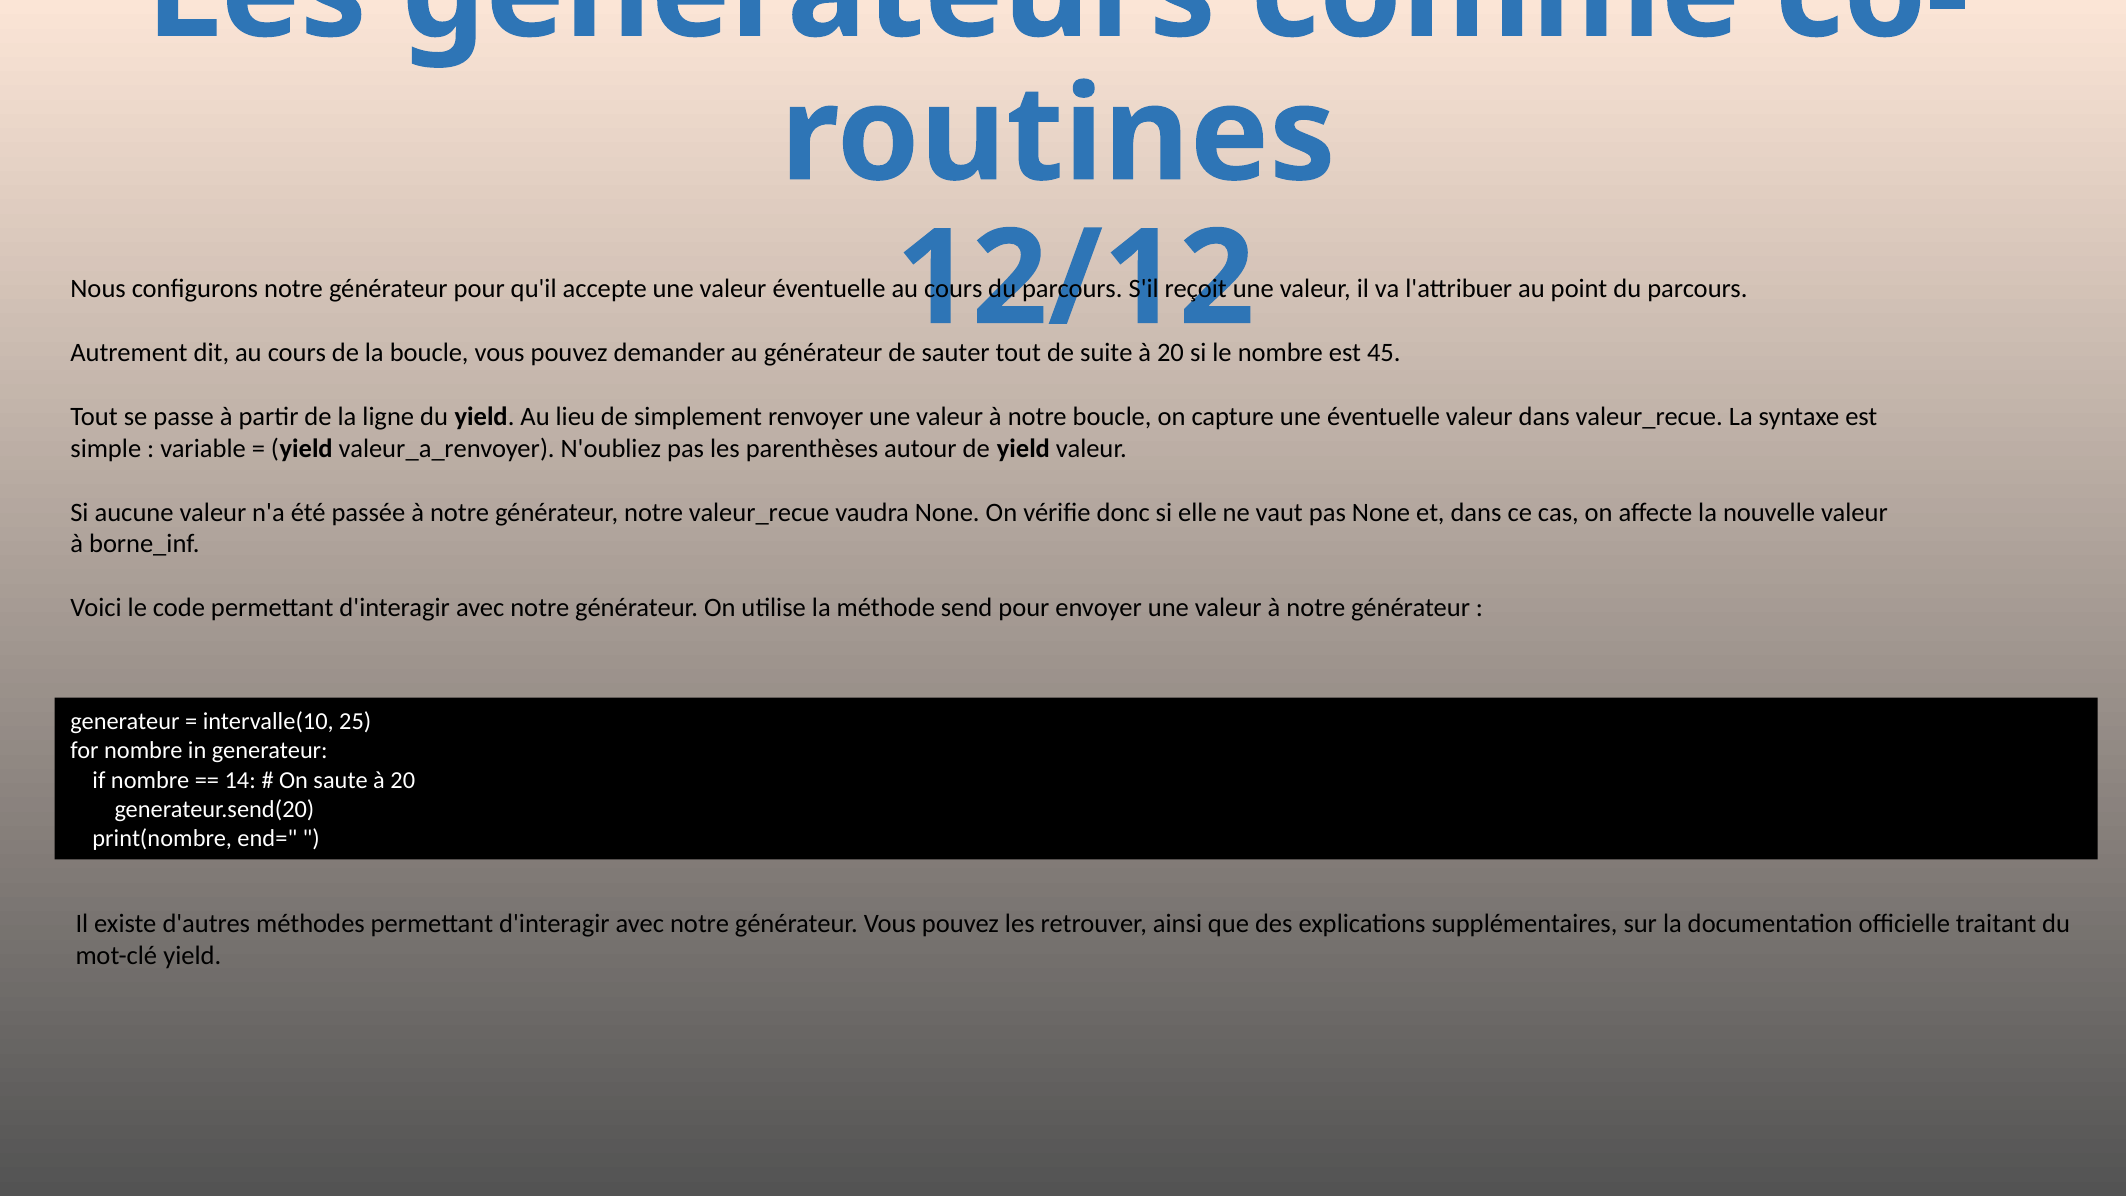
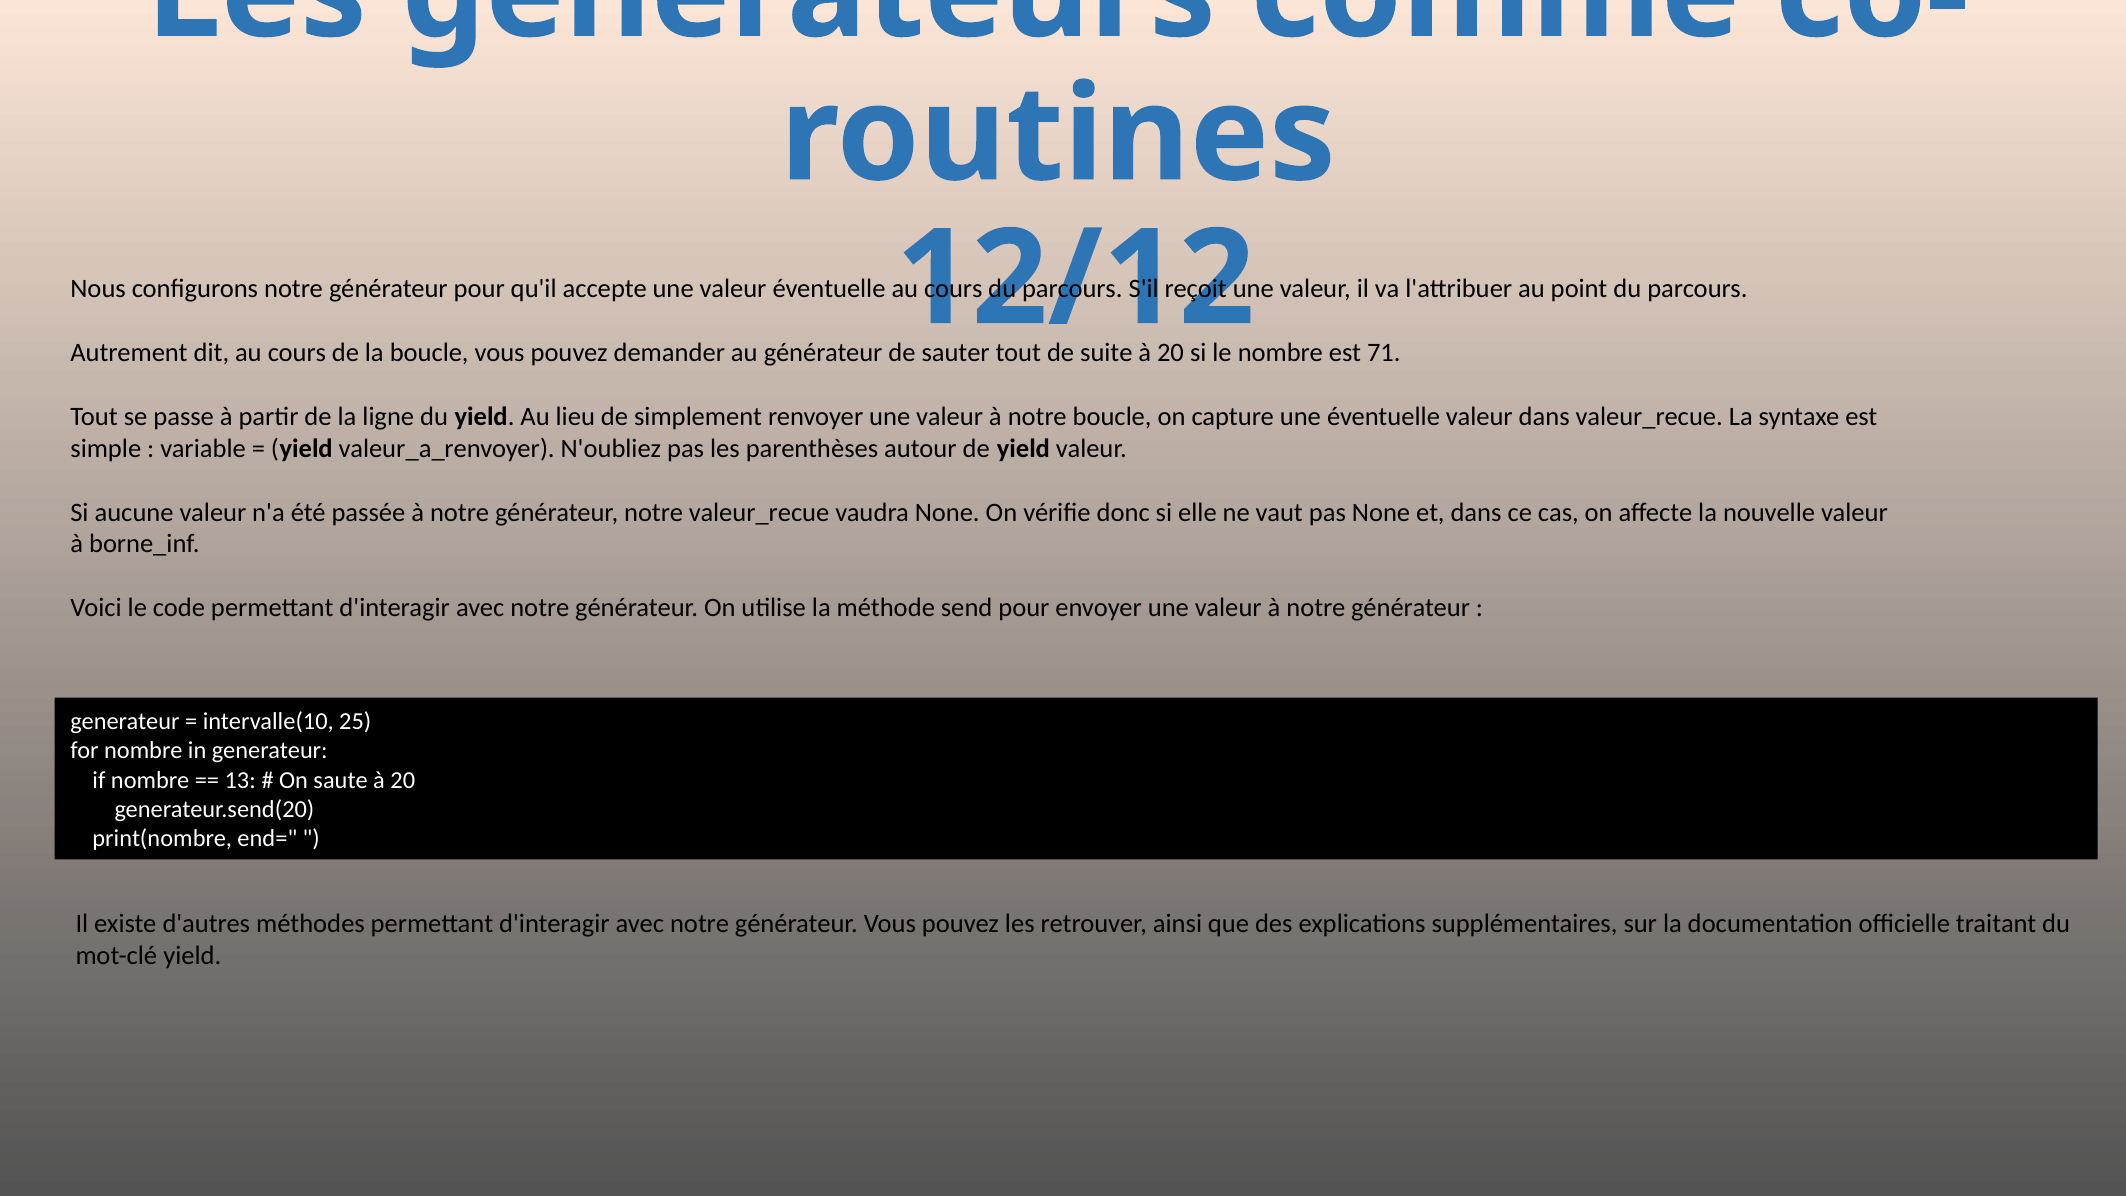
45: 45 -> 71 (1384, 353)
14: 14 -> 13 (240, 780)
